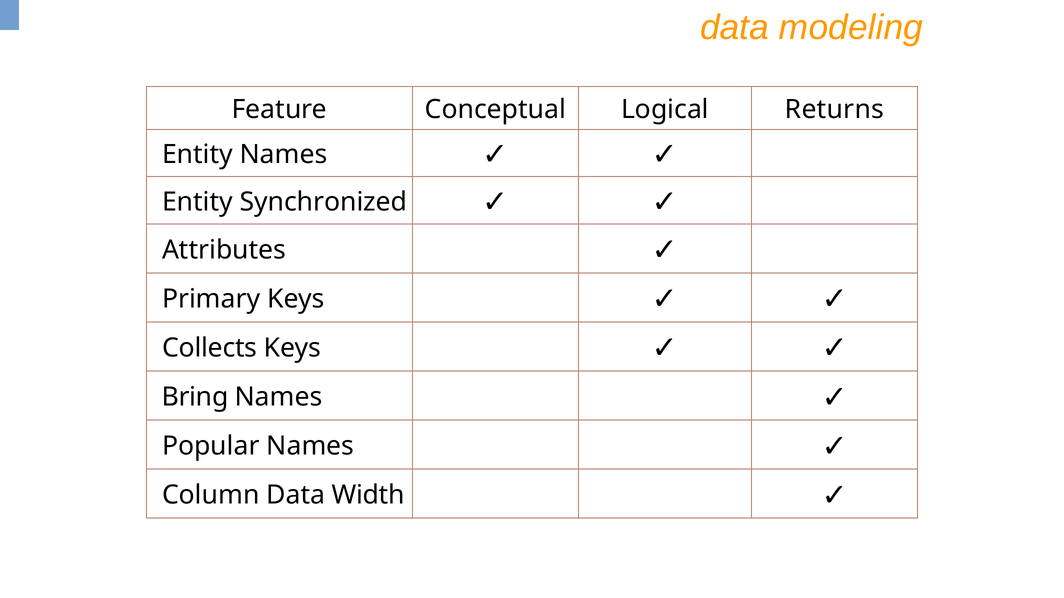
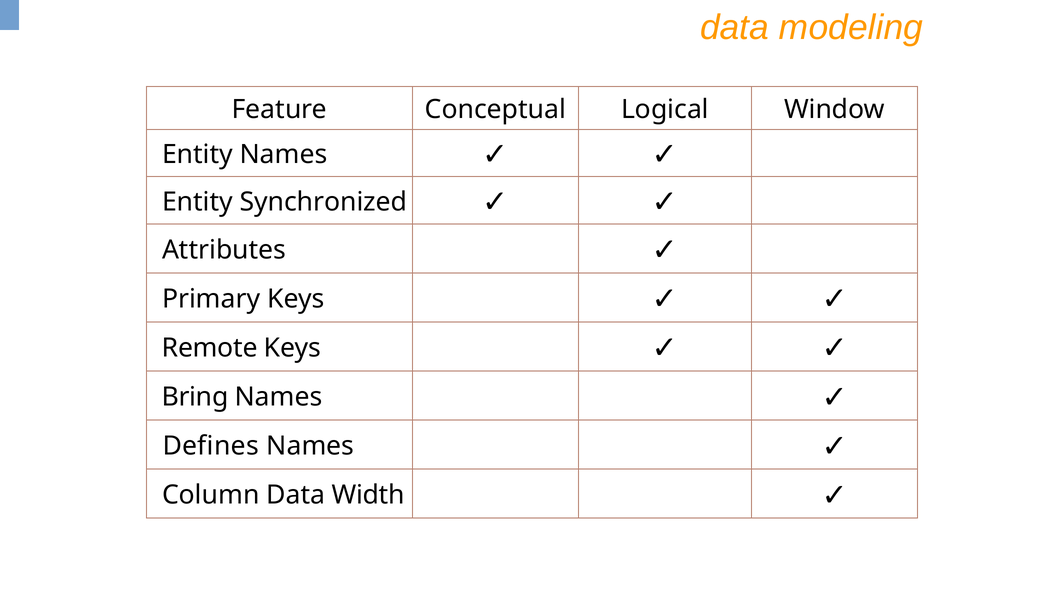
Returns: Returns -> Window (835, 109)
Collects: Collects -> Remote (210, 348)
Popular: Popular -> Defines (211, 446)
